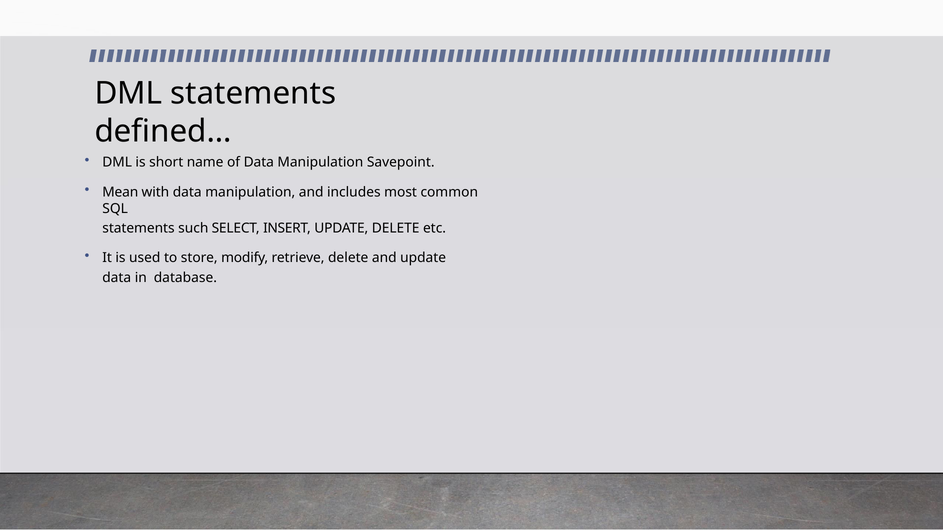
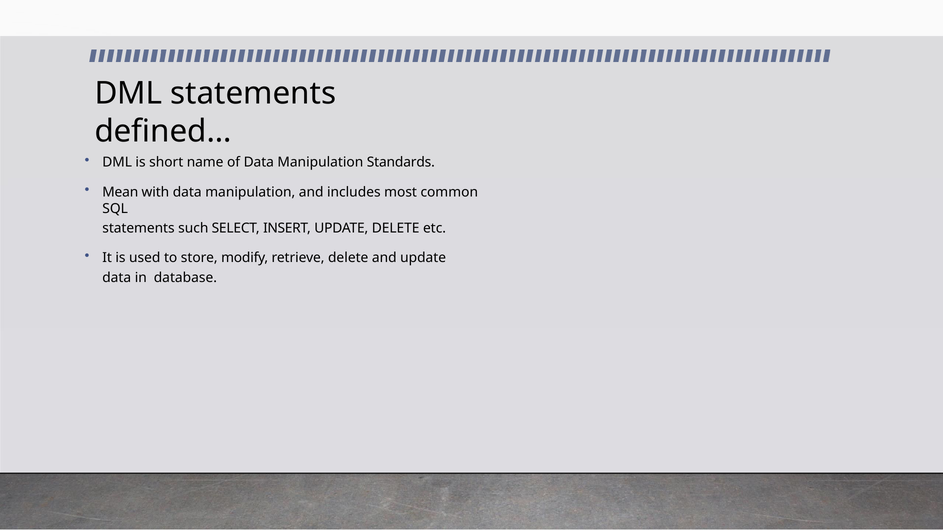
Savepoint: Savepoint -> Standards (401, 163)
